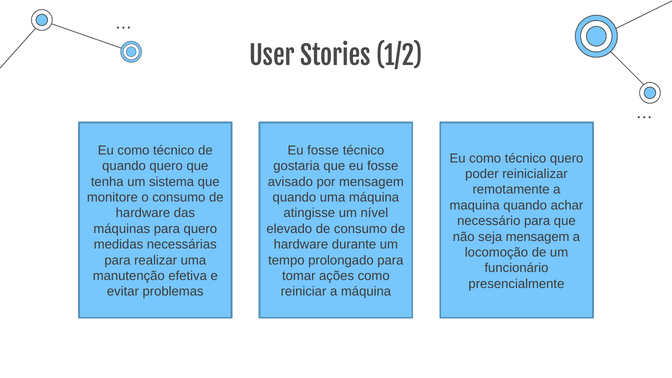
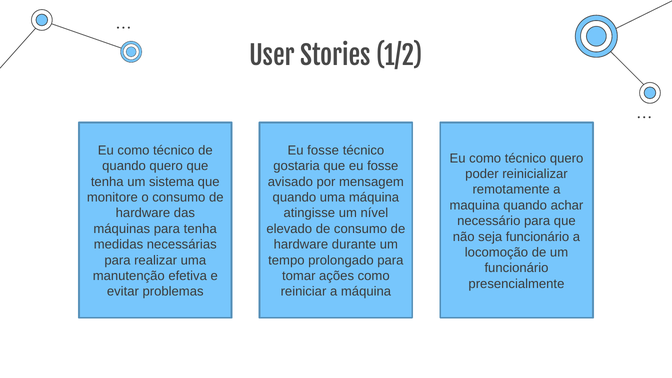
para quero: quero -> tenha (200, 229)
seja mensagem: mensagem -> funcionário (538, 237)
